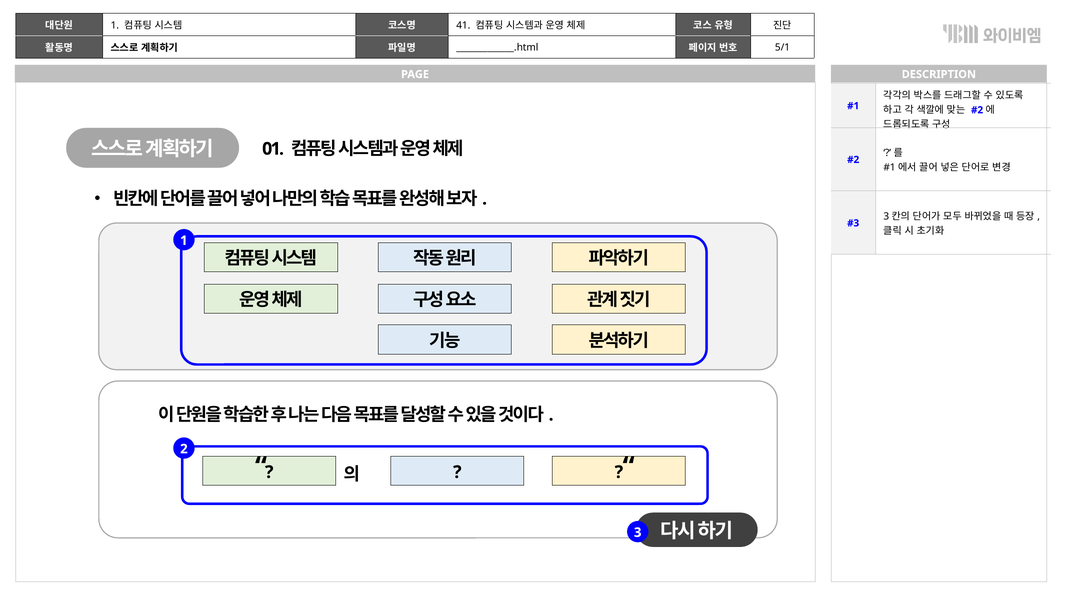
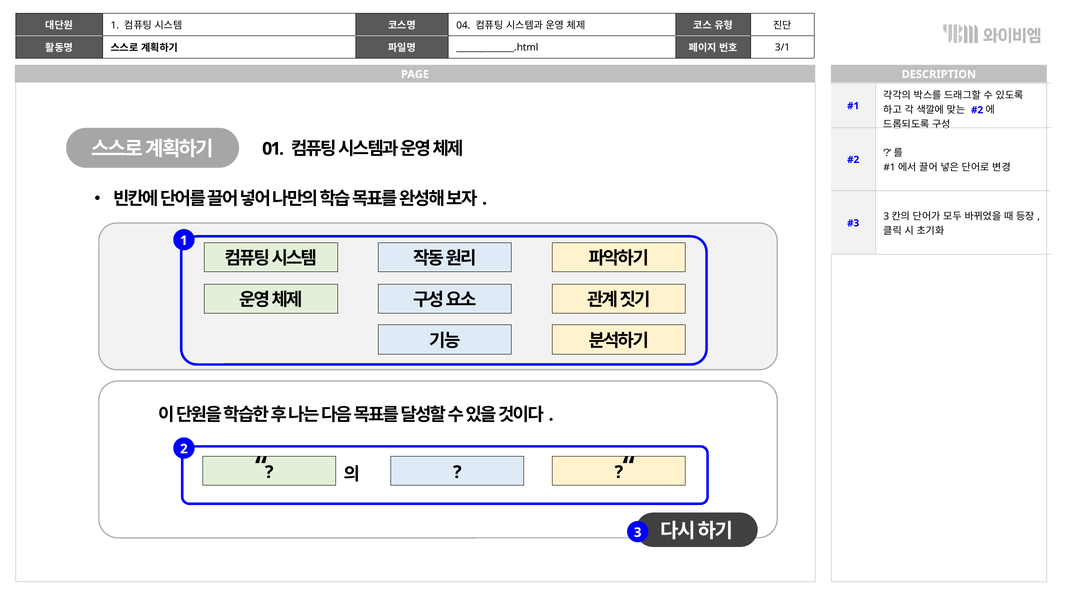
41: 41 -> 04 (463, 25)
5/1: 5/1 -> 3/1 (782, 47)
